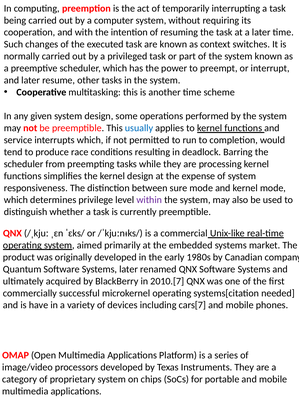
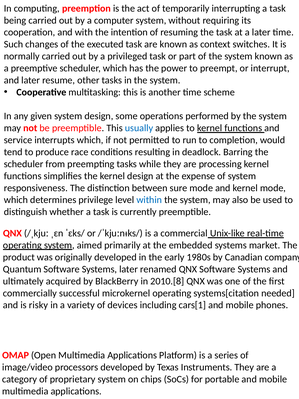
within colour: purple -> blue (149, 200)
2010.[7: 2010.[7 -> 2010.[8 (167, 281)
have: have -> risky (38, 305)
cars[7: cars[7 -> cars[1 (192, 305)
